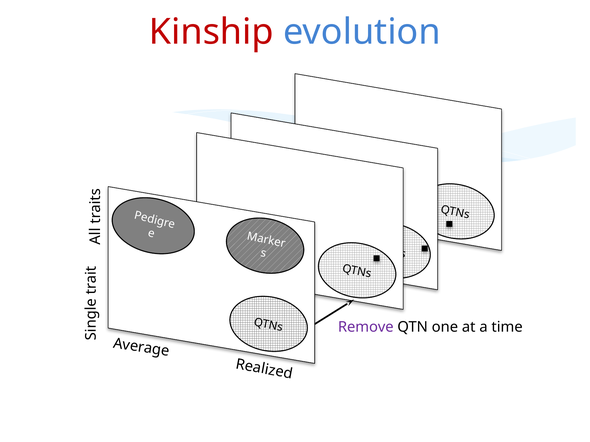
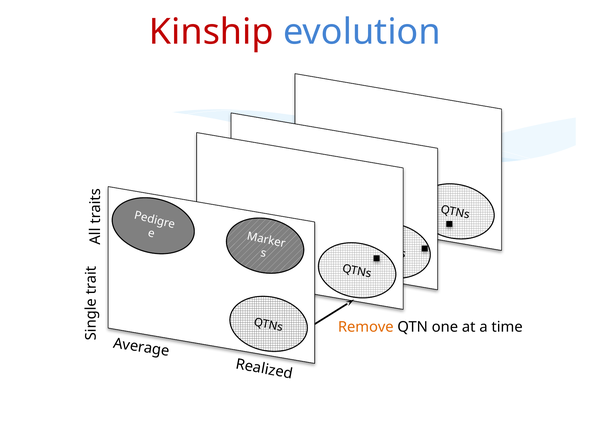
Remove colour: purple -> orange (366, 327)
